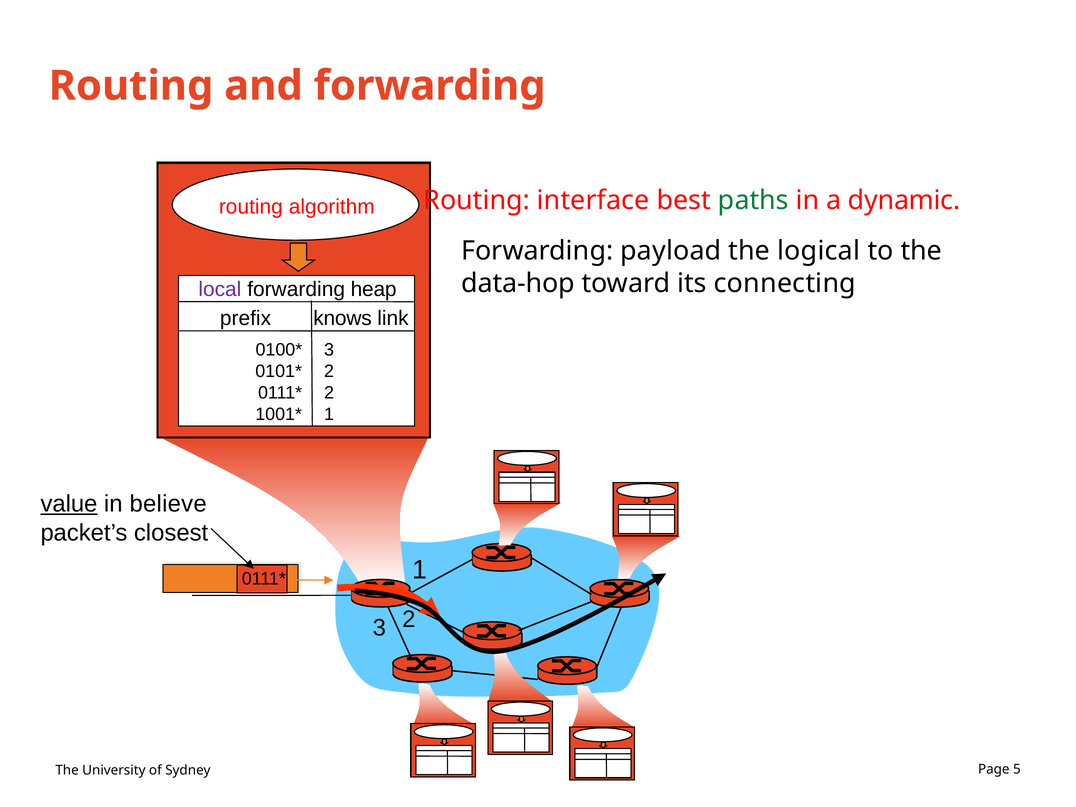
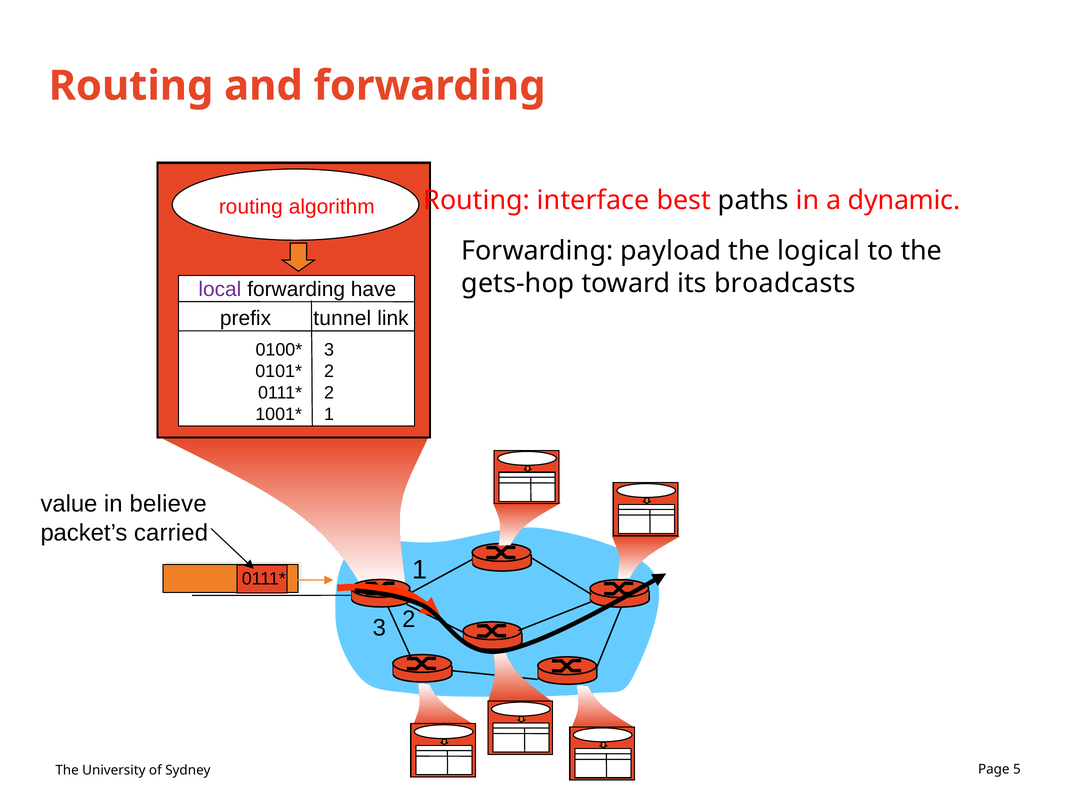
paths colour: green -> black (753, 200)
data-hop: data-hop -> gets-hop (518, 283)
connecting: connecting -> broadcasts (785, 283)
heap: heap -> have (374, 289)
knows: knows -> tunnel (342, 319)
value underline: present -> none (69, 504)
closest: closest -> carried (171, 533)
